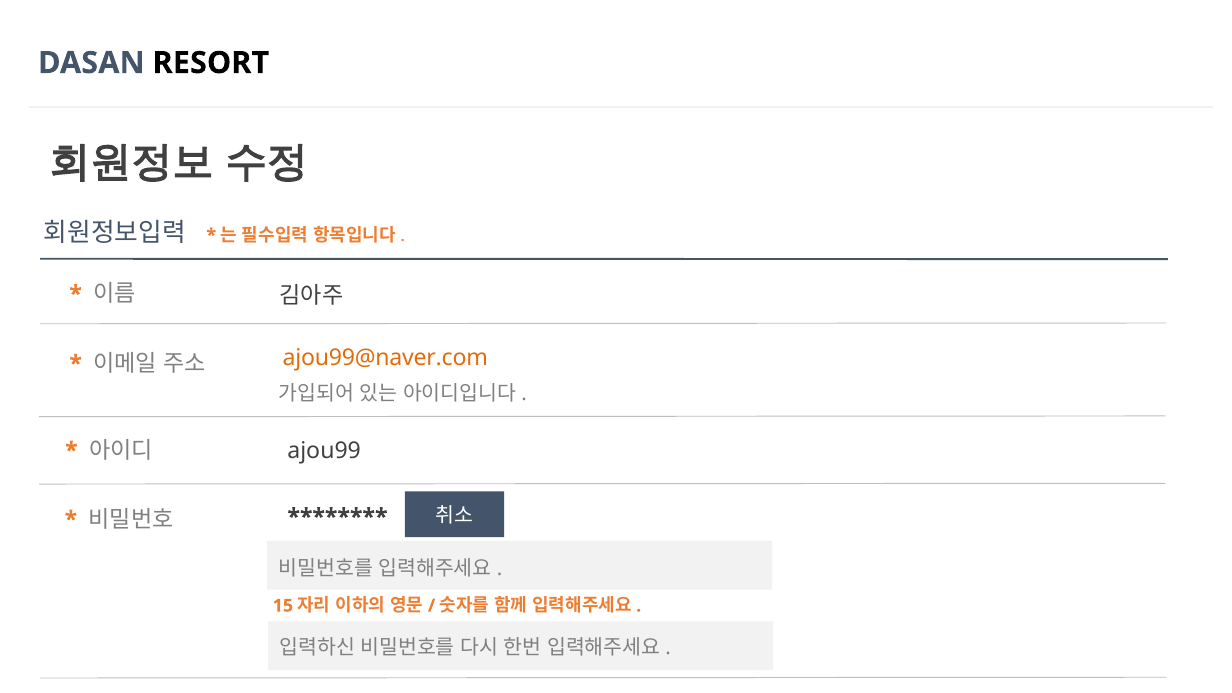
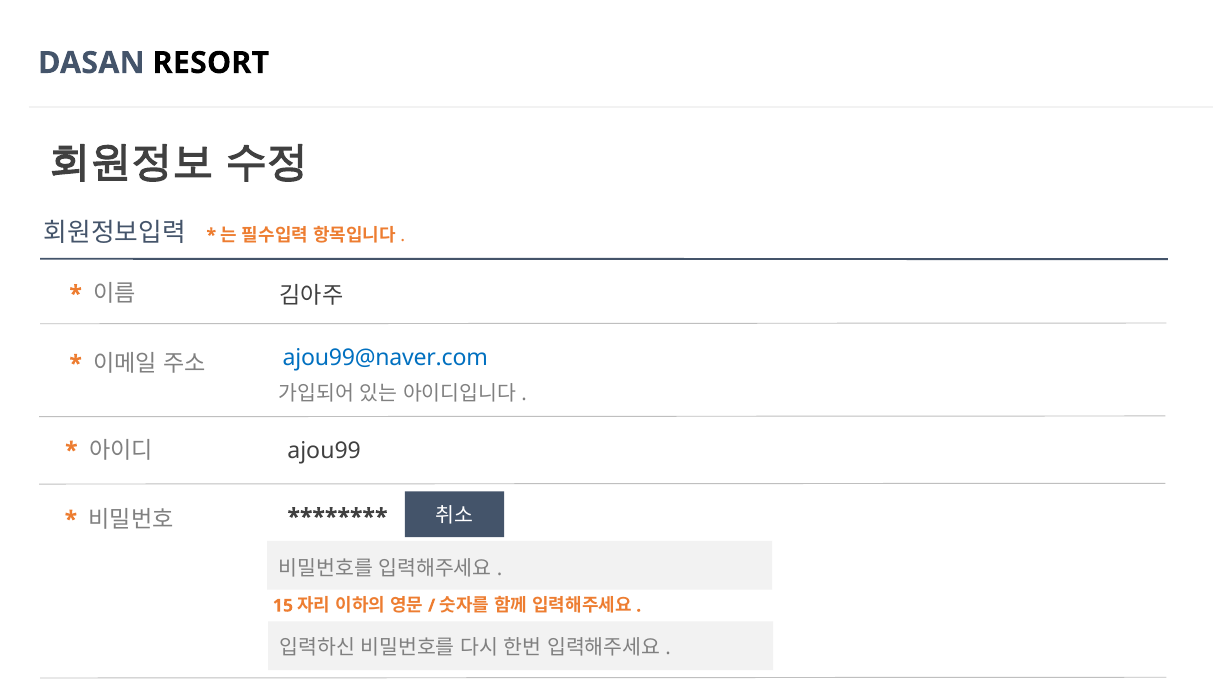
ajou99@naver.com colour: orange -> blue (385, 358)
